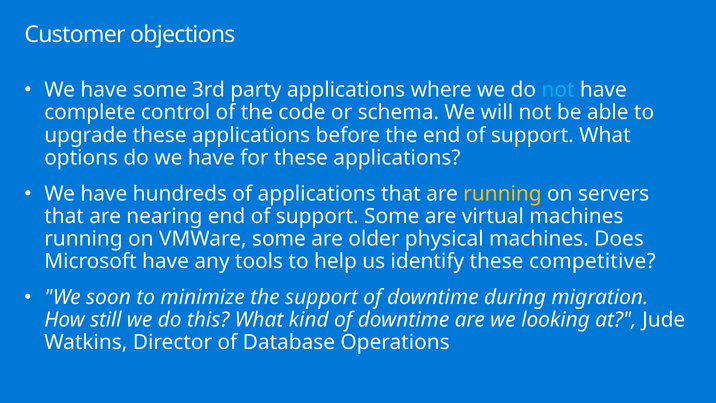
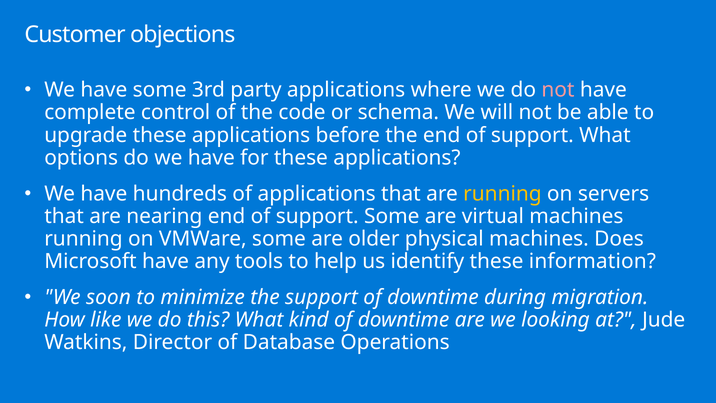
not colour: light blue -> pink (558, 90)
competitive: competitive -> information (592, 261)
still: still -> like (106, 320)
